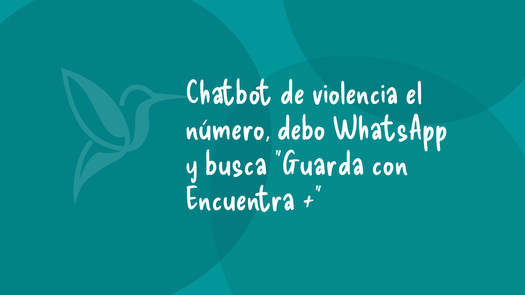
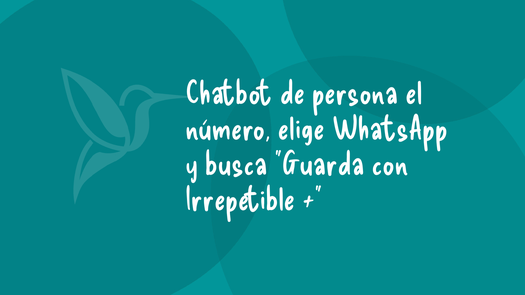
violencia: violencia -> persona (355, 94)
debo: debo -> elige (301, 129)
Encuentra: Encuentra -> Irrepetible (240, 200)
